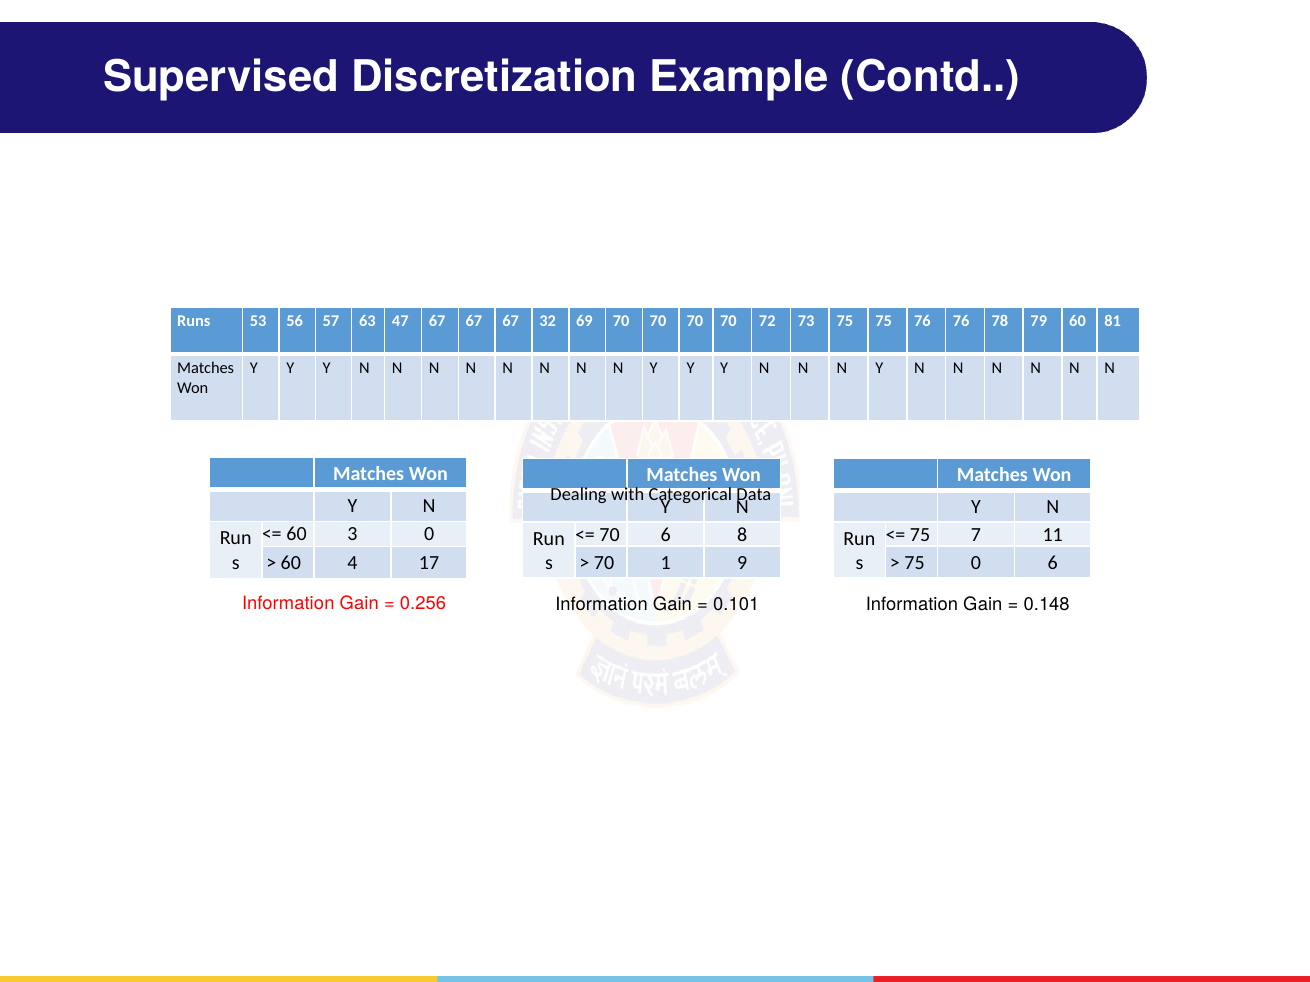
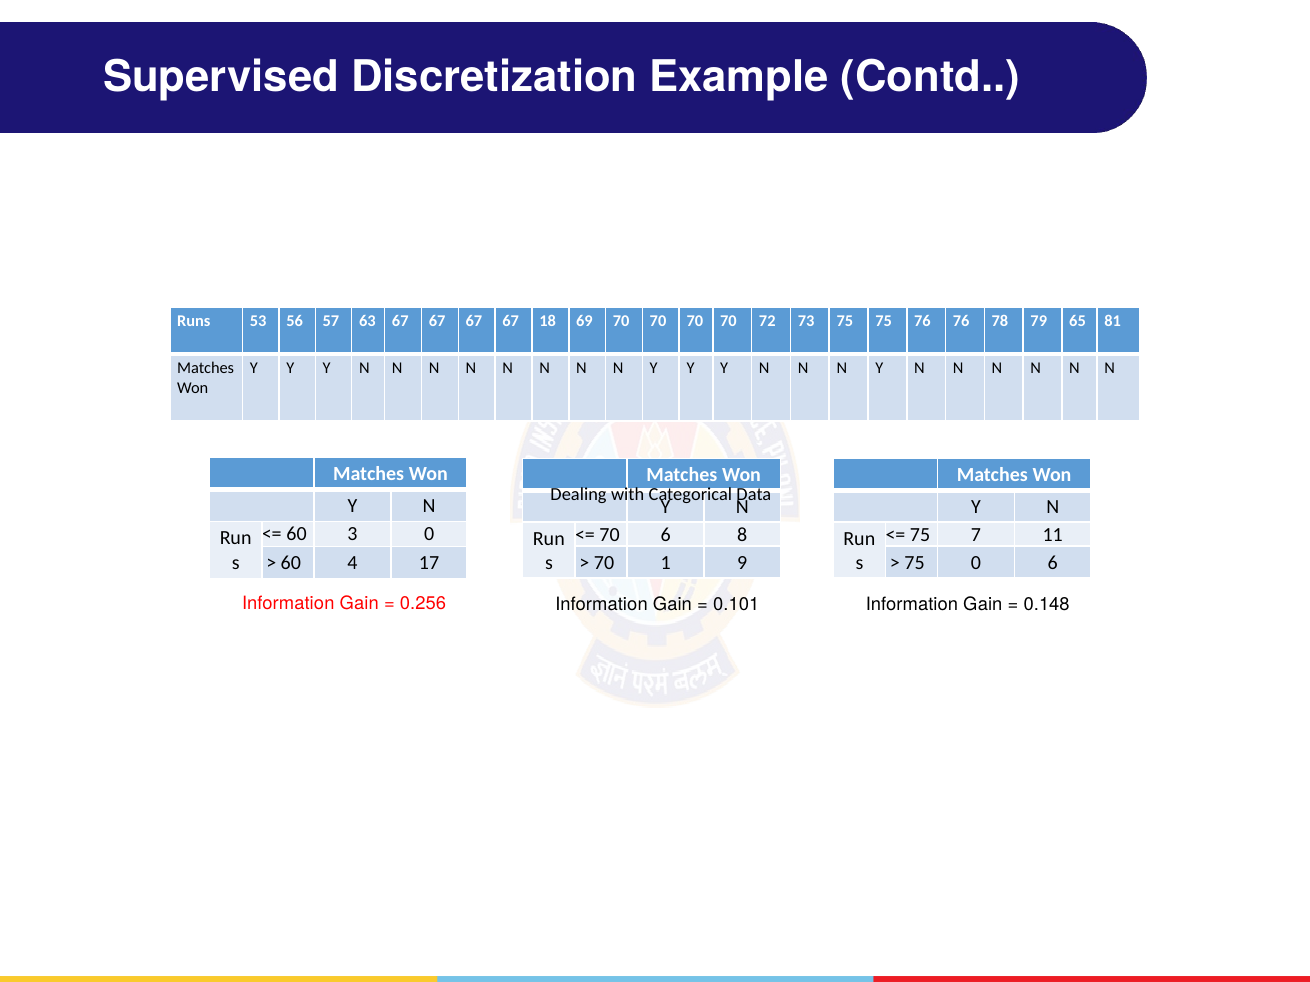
63 47: 47 -> 67 (400, 321)
32: 32 -> 18 (548, 321)
79 60: 60 -> 65 (1078, 321)
